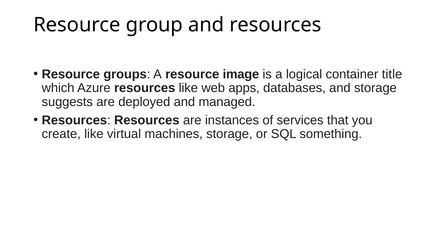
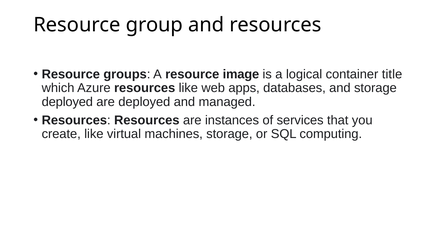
suggests: suggests -> deployed (67, 102)
something: something -> computing (331, 134)
